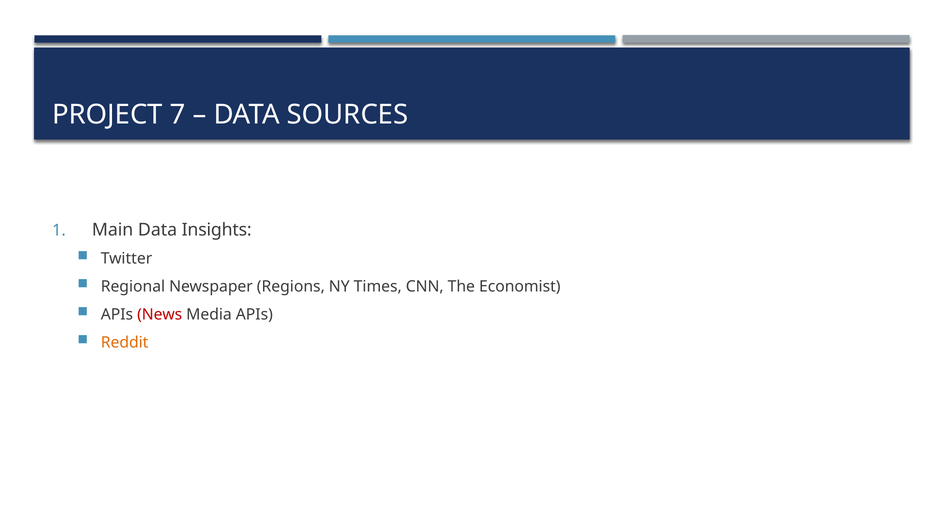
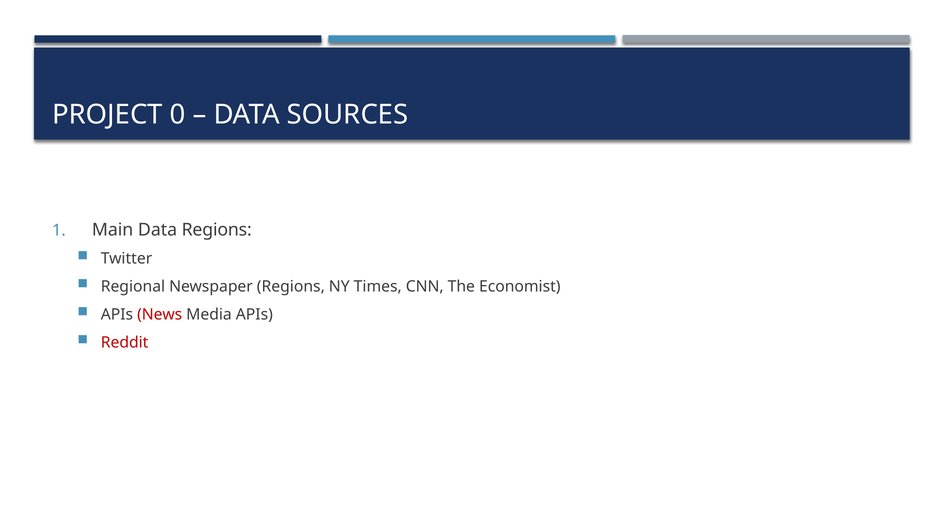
7: 7 -> 0 (178, 115)
Data Insights: Insights -> Regions (217, 230)
Reddit colour: orange -> red (125, 342)
